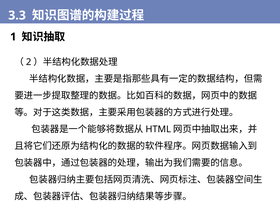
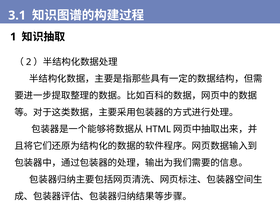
3.3: 3.3 -> 3.1 (17, 15)
